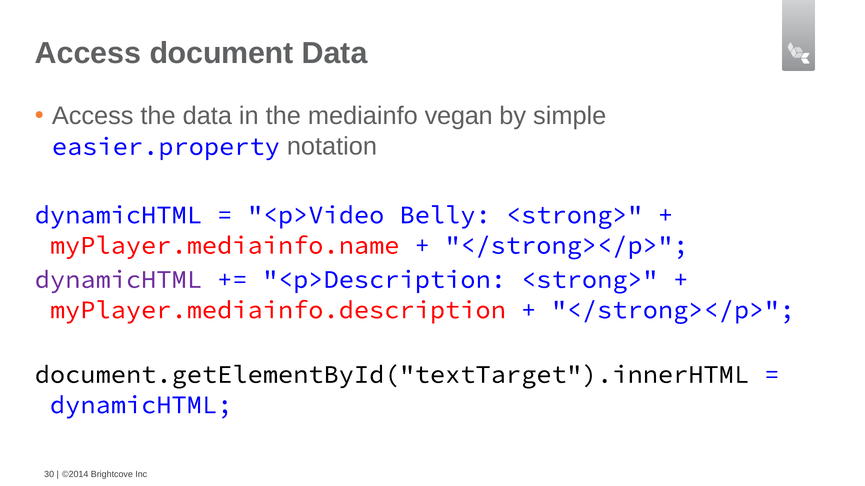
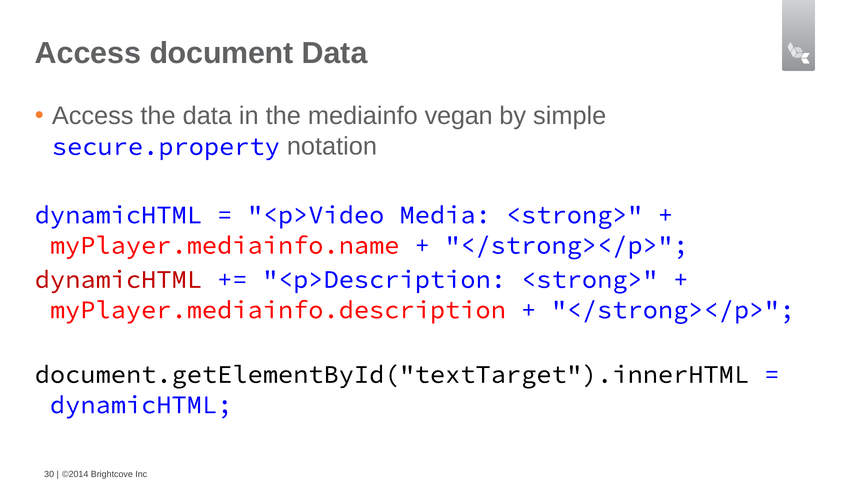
easier.property: easier.property -> secure.property (166, 147)
Belly: Belly -> Media (445, 215)
dynamicHTML colour: purple -> red (118, 280)
